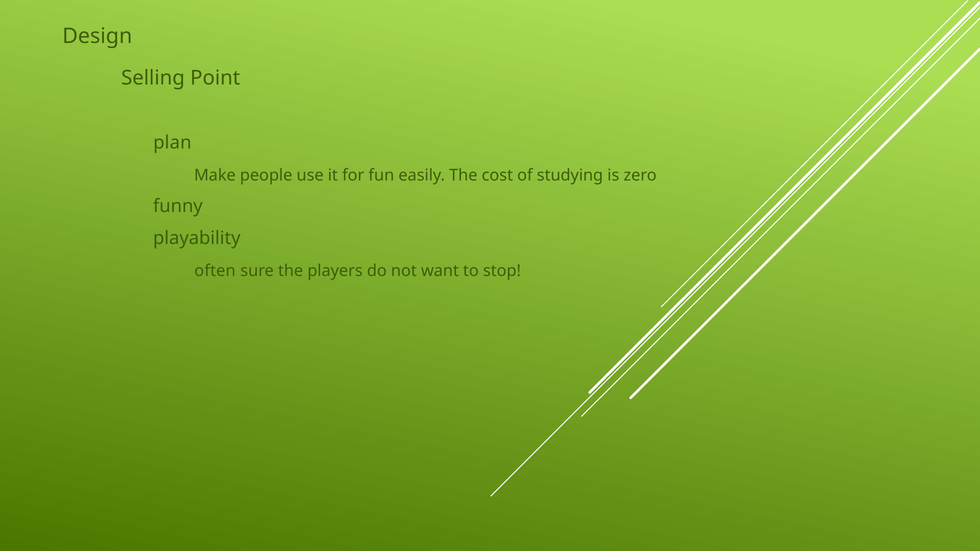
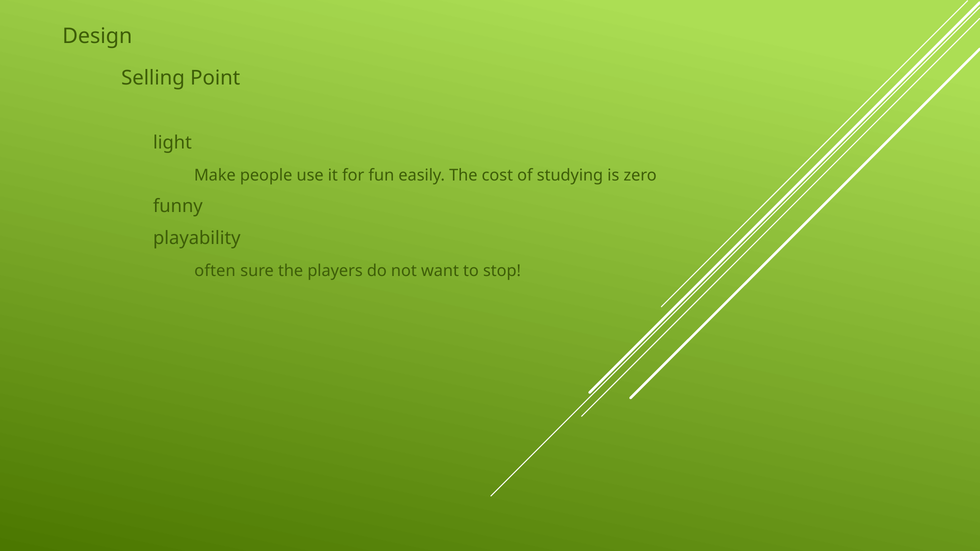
plan: plan -> light (172, 143)
